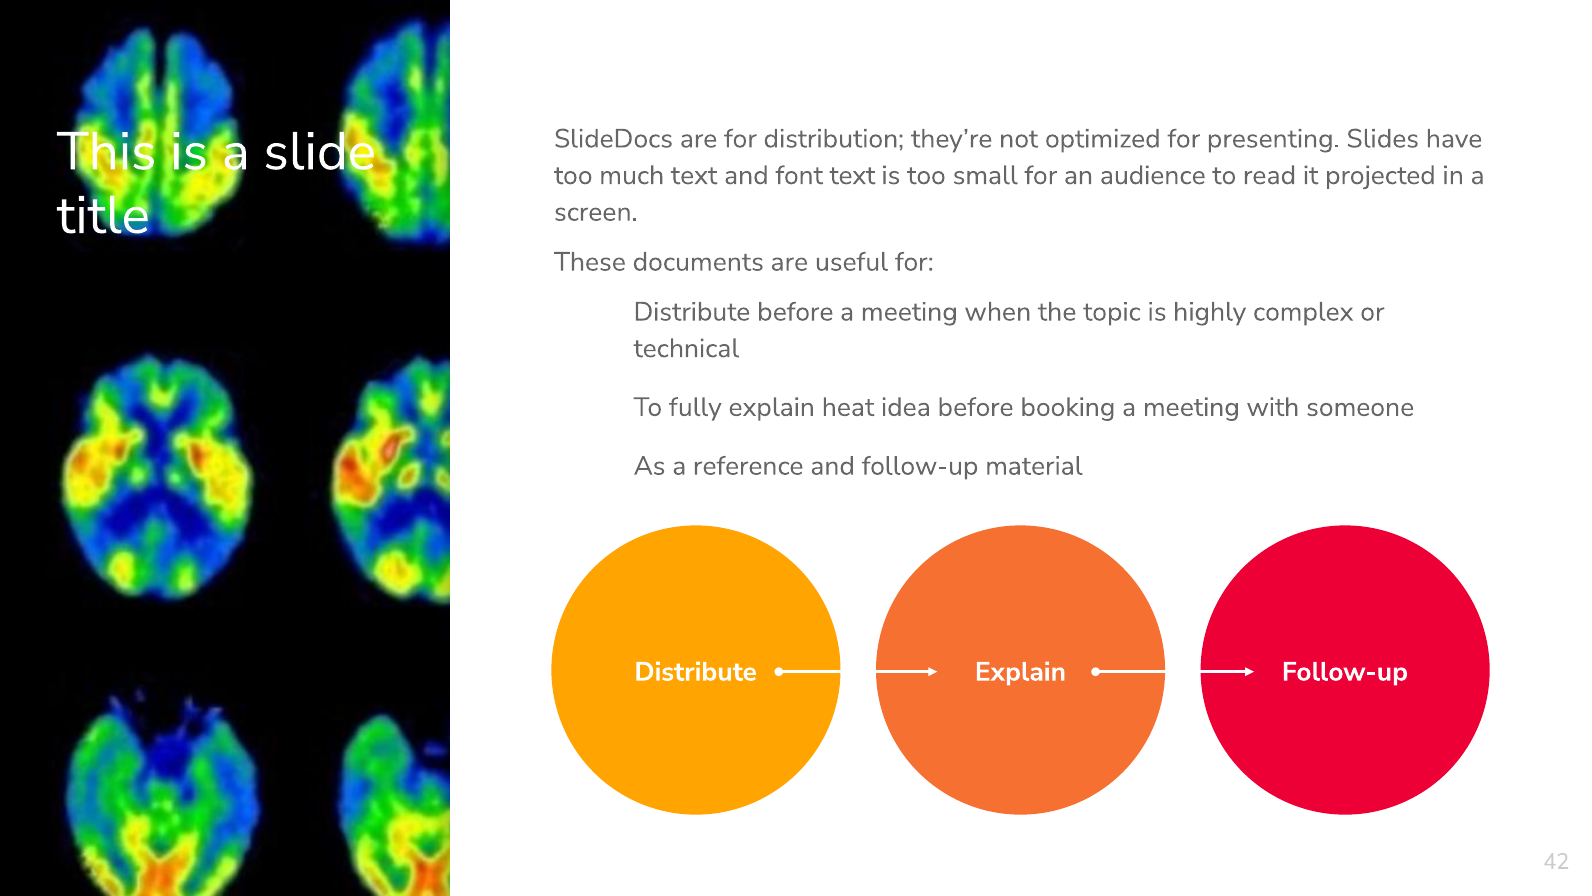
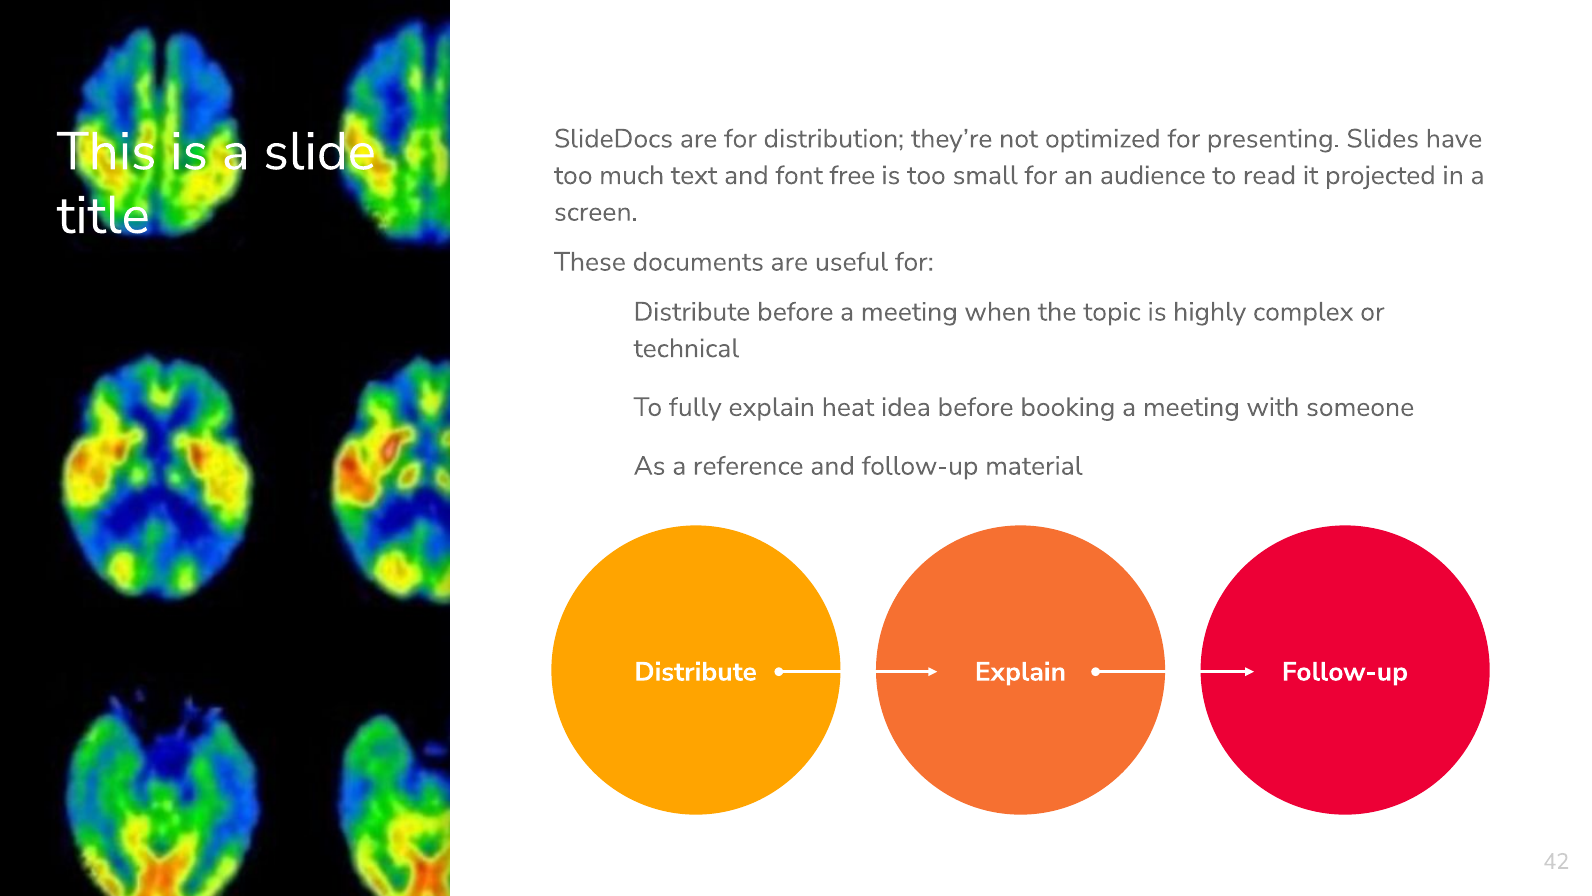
font text: text -> free (852, 175)
